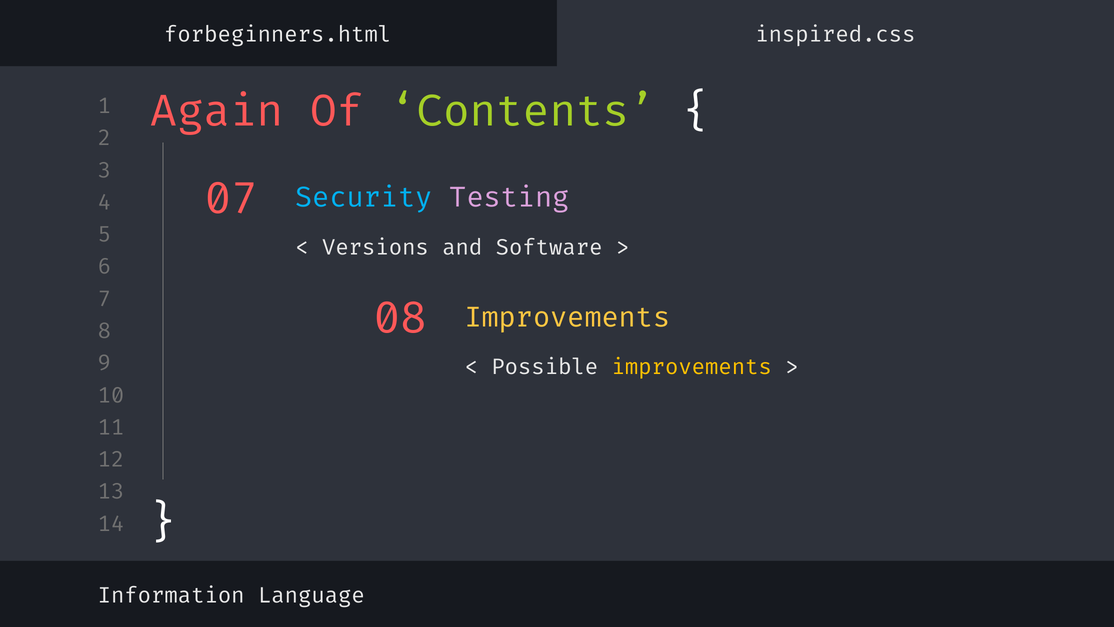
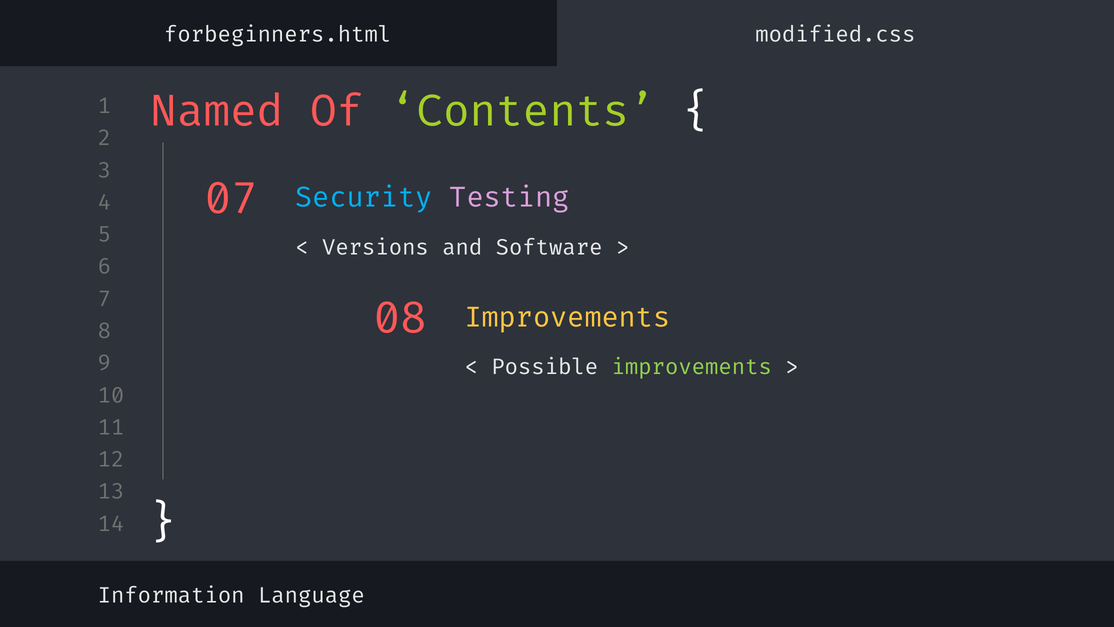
inspired.css: inspired.css -> modified.css (835, 34)
Again: Again -> Named (217, 111)
improvements colour: yellow -> light green (692, 367)
